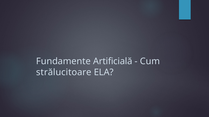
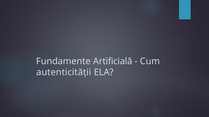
strălucitoare: strălucitoare -> autenticității (64, 73)
